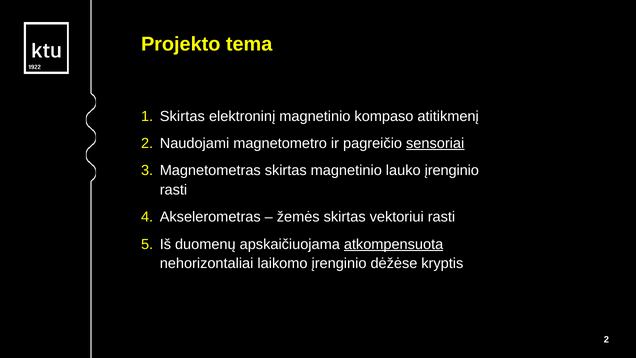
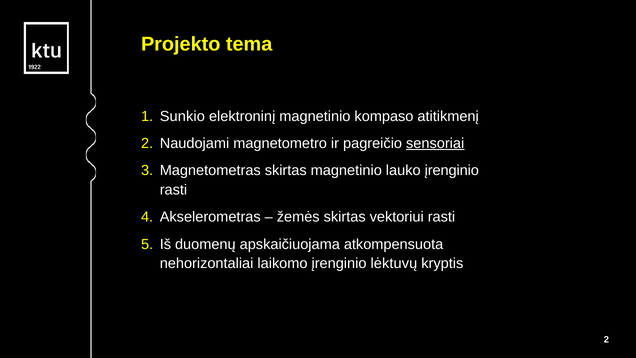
Skirtas: Skirtas -> Sunkio (182, 116)
atkompensuota underline: present -> none (394, 244)
dėžėse: dėžėse -> lėktuvų (394, 263)
